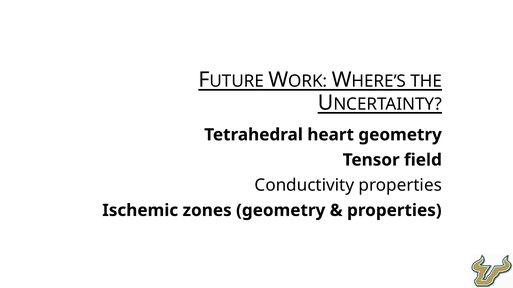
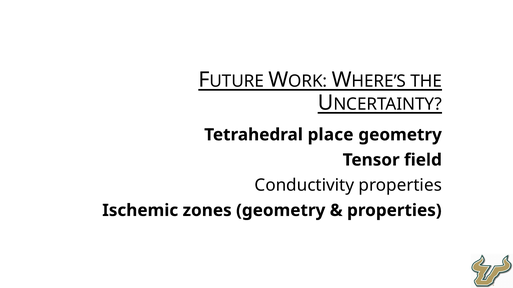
heart: heart -> place (331, 135)
